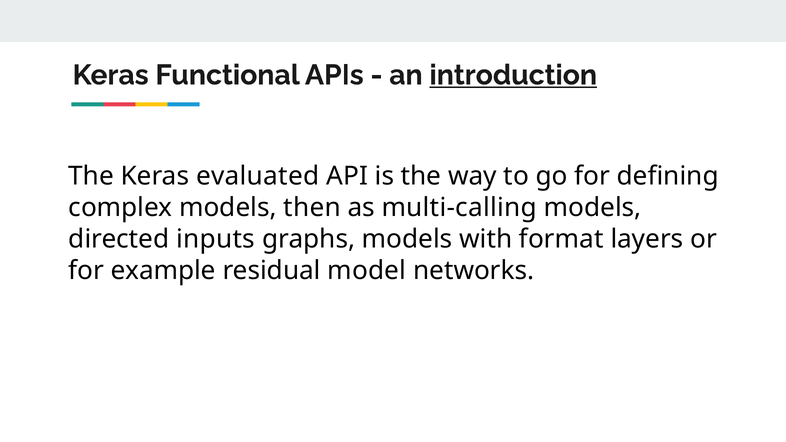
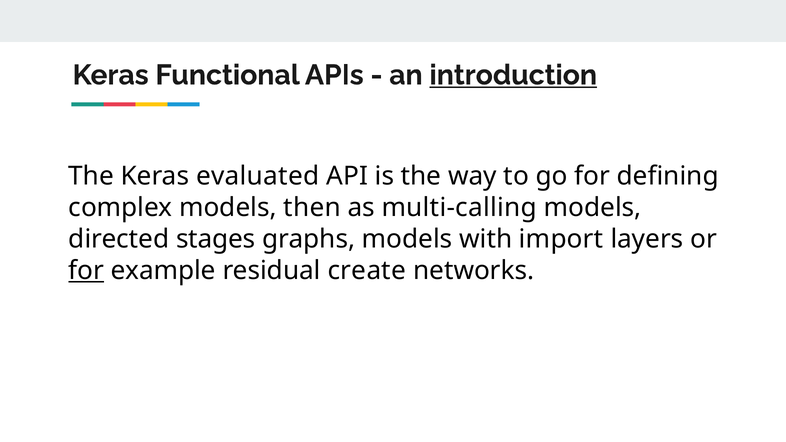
inputs: inputs -> stages (216, 239)
format: format -> import (561, 239)
for underline: none -> present (86, 270)
model: model -> create (367, 270)
